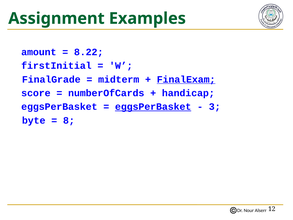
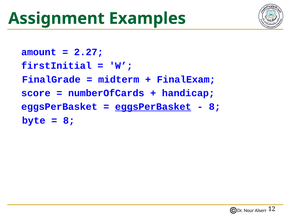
8.22: 8.22 -> 2.27 (89, 52)
FinalExam underline: present -> none (186, 79)
3: 3 -> 8 (215, 107)
